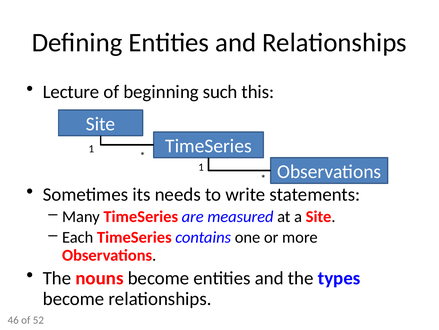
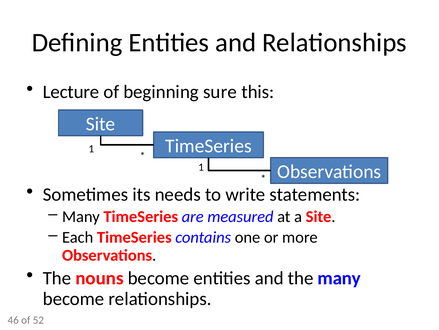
such: such -> sure (220, 92)
the types: types -> many (339, 278)
